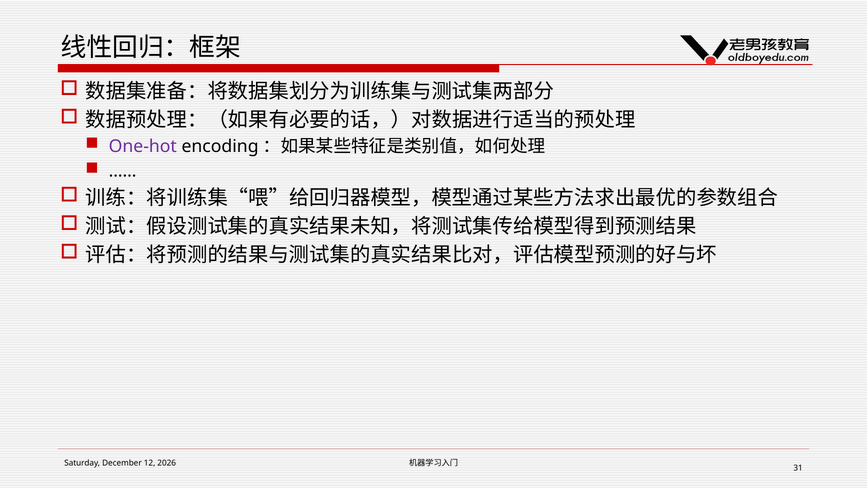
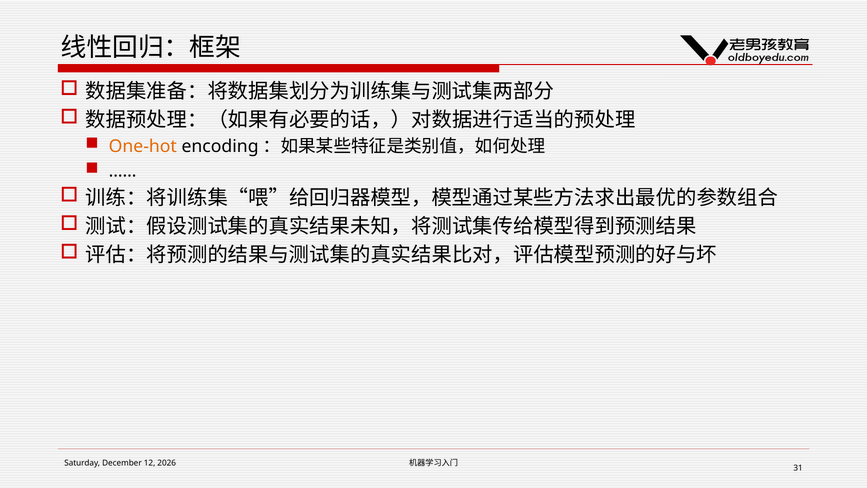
One-hot colour: purple -> orange (143, 146)
